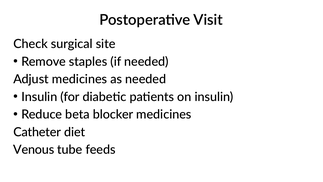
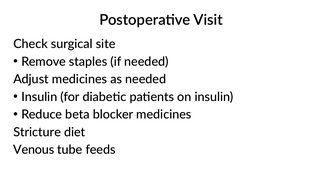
Catheter: Catheter -> Stricture (37, 132)
